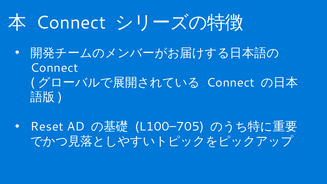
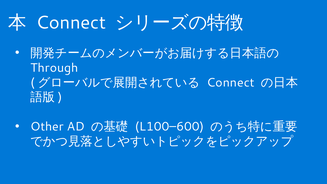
Connect: Connect -> Through (54, 68)
Reset: Reset -> Other (47, 127)
L100–705: L100–705 -> L100–600 (169, 127)
